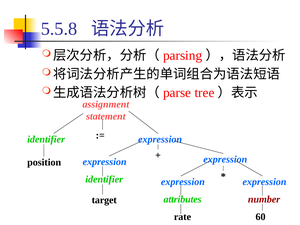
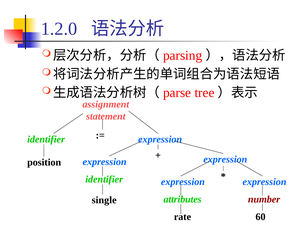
5.5.8: 5.5.8 -> 1.2.0 (59, 29)
target: target -> single (104, 200)
